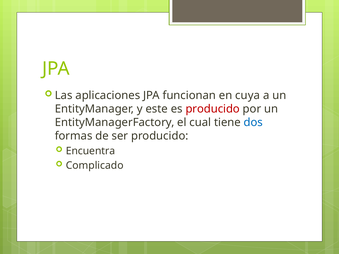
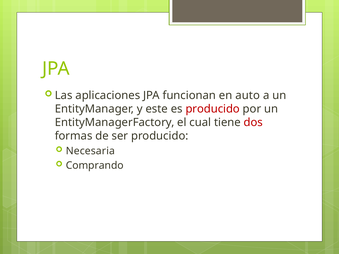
cuya: cuya -> auto (248, 95)
dos colour: blue -> red (253, 123)
Encuentra: Encuentra -> Necesaria (90, 151)
Complicado: Complicado -> Comprando (95, 166)
